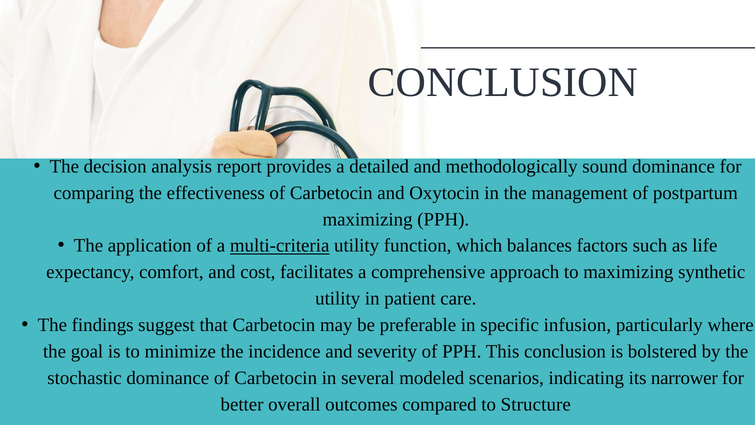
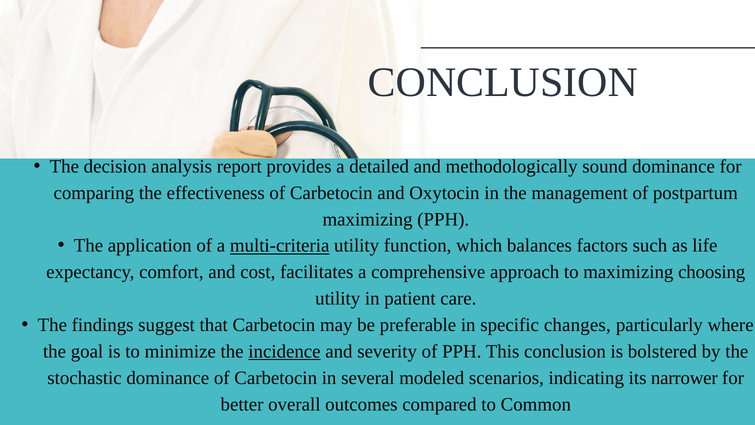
synthetic: synthetic -> choosing (712, 272)
infusion: infusion -> changes (577, 325)
incidence underline: none -> present (284, 351)
Structure: Structure -> Common (536, 404)
